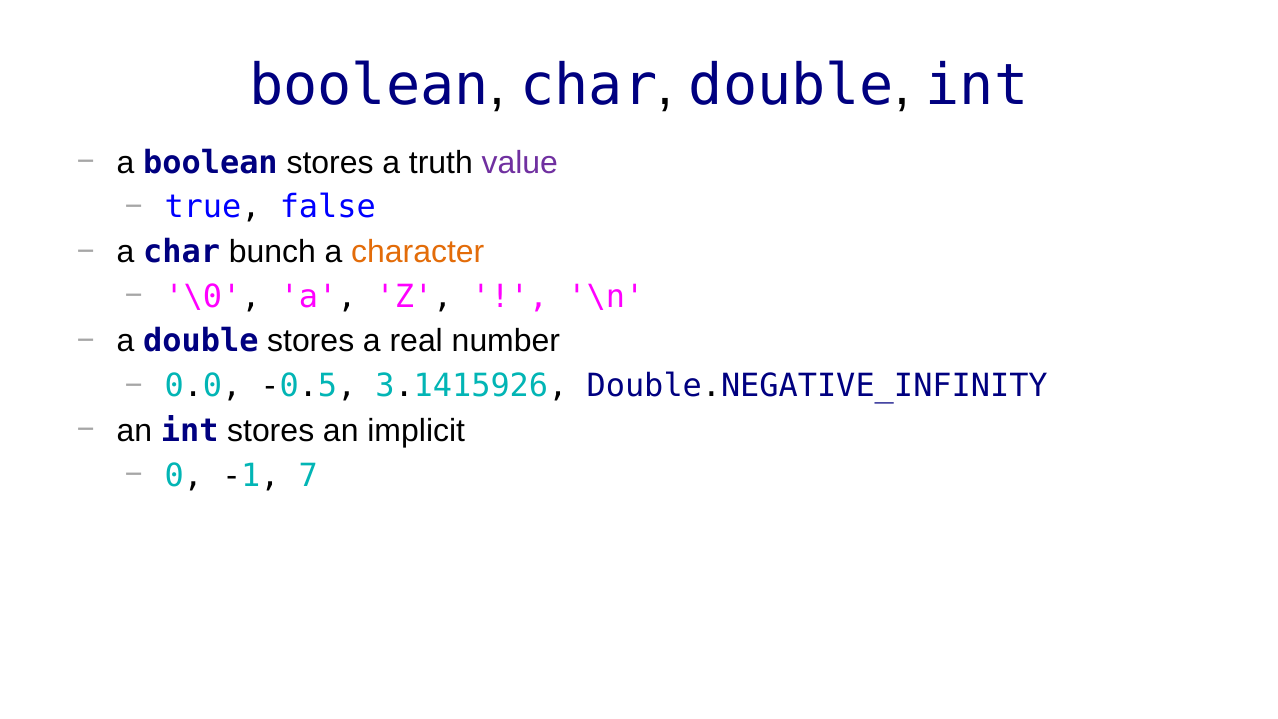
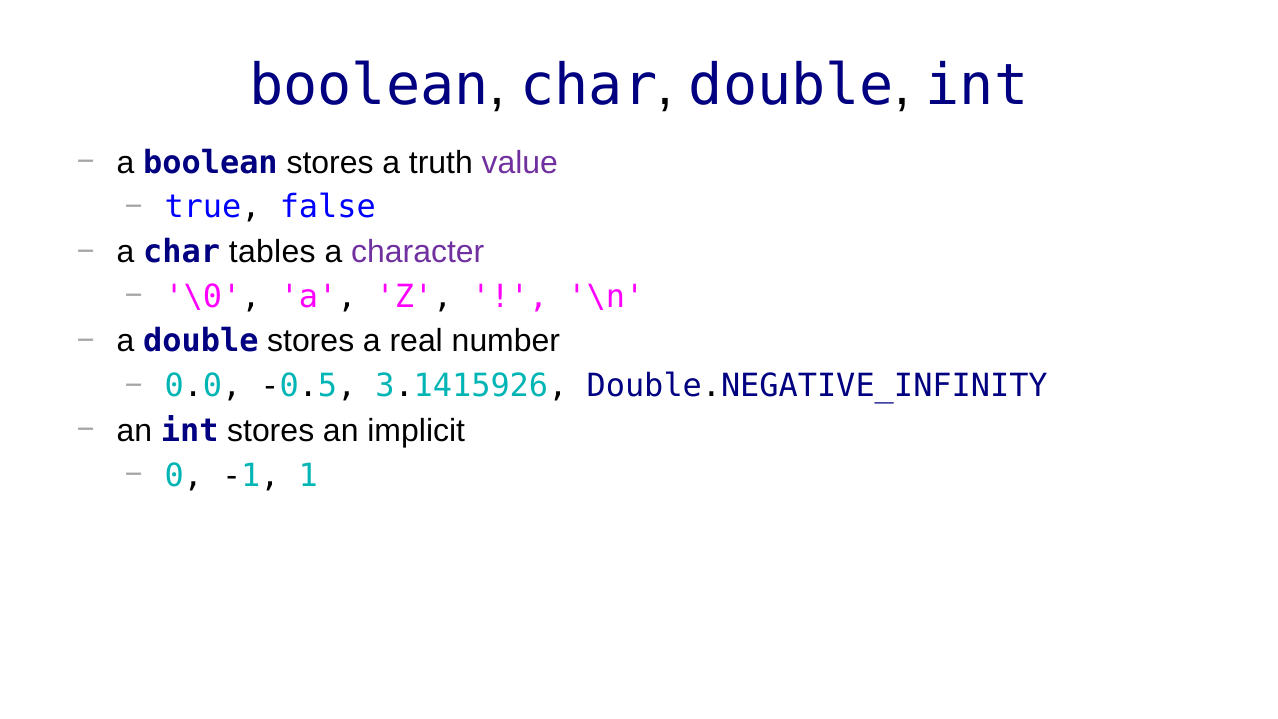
bunch: bunch -> tables (272, 252)
character colour: orange -> purple (418, 252)
7: 7 -> 1 (308, 476)
